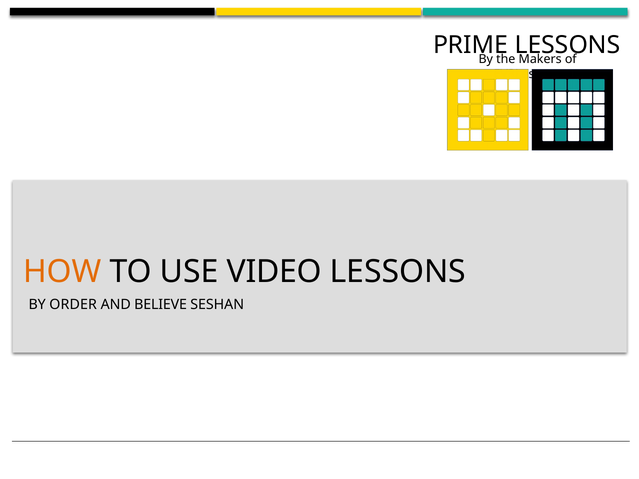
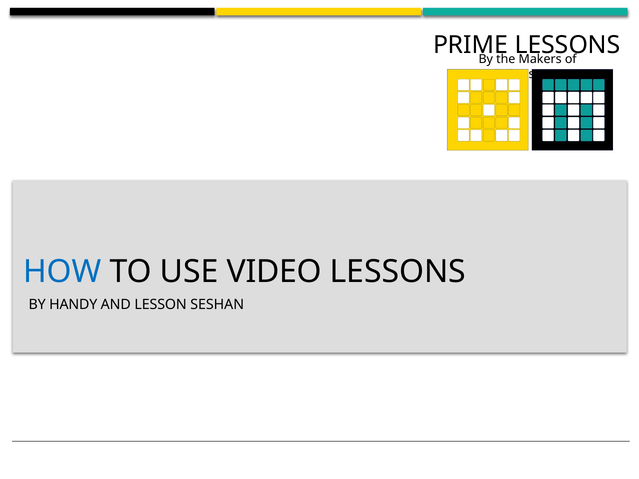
HOW colour: orange -> blue (62, 272)
ORDER: ORDER -> HANDY (73, 305)
BELIEVE: BELIEVE -> LESSON (161, 305)
